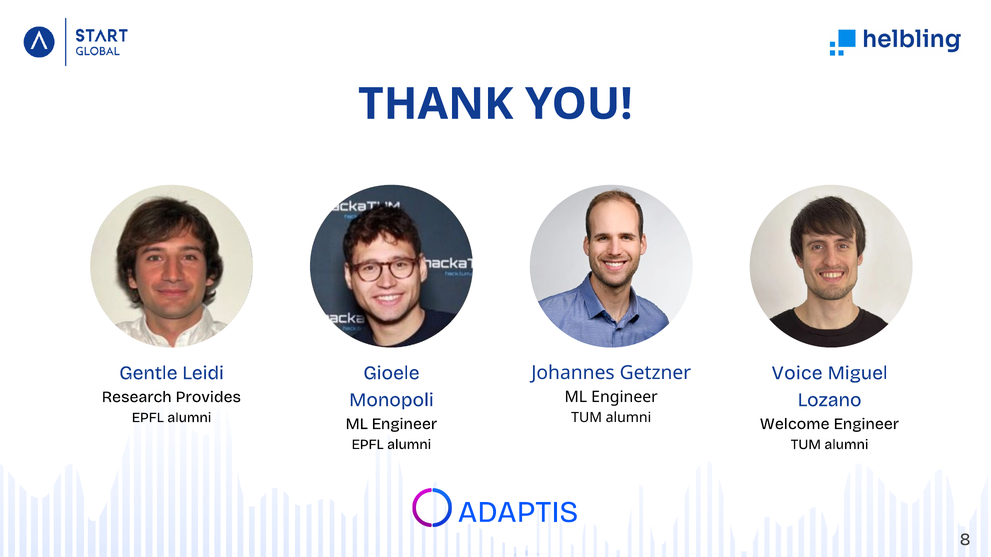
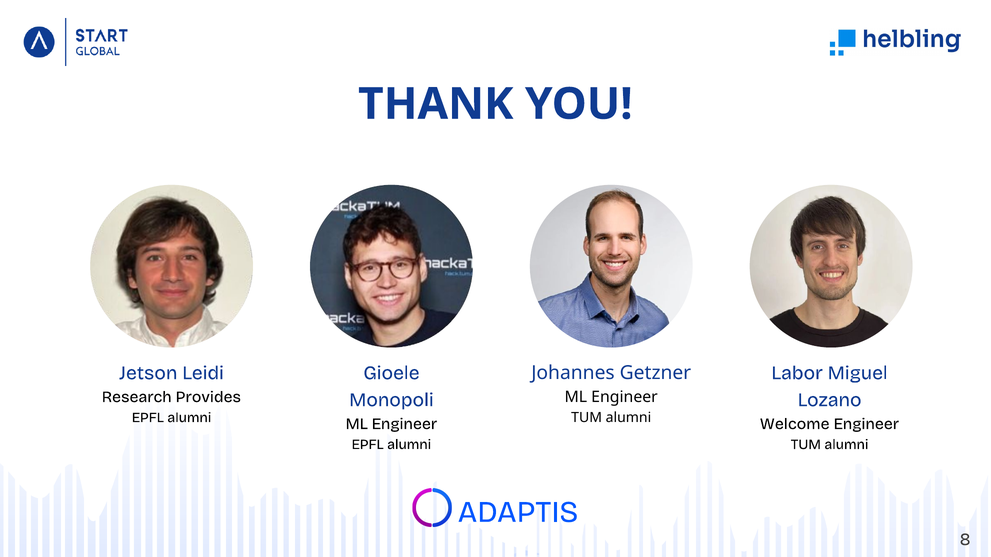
Gentle: Gentle -> Jetson (148, 373)
Voice: Voice -> Labor (797, 373)
